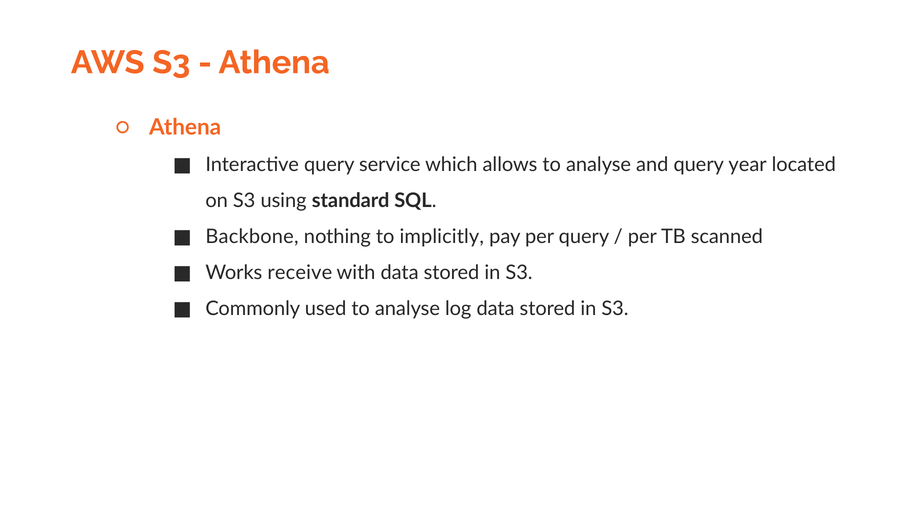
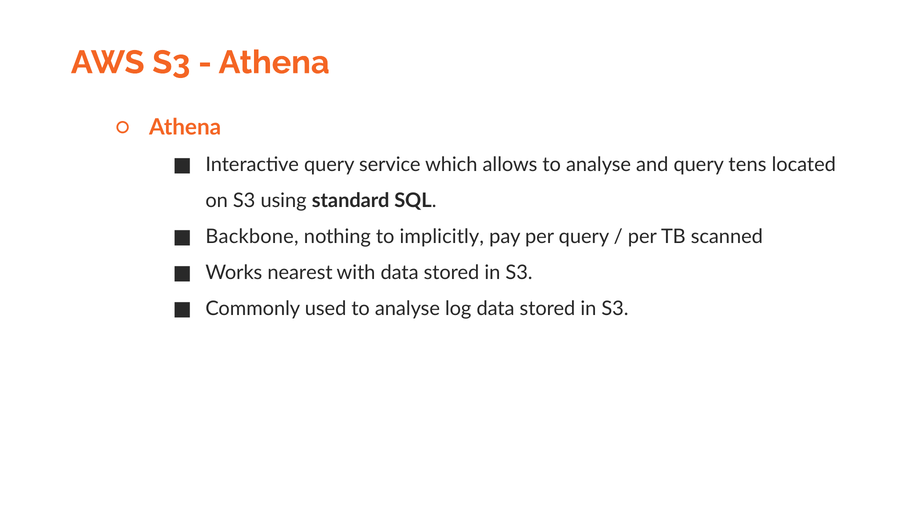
year: year -> tens (747, 165)
receive: receive -> nearest (300, 273)
